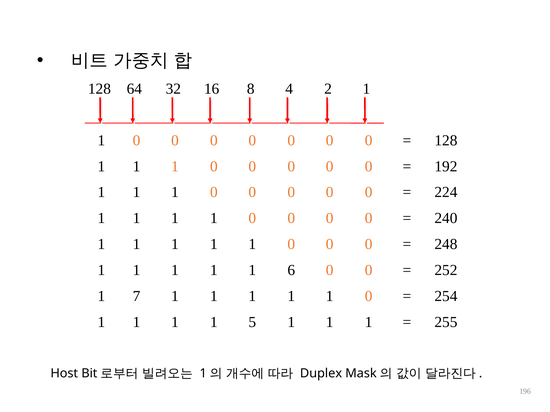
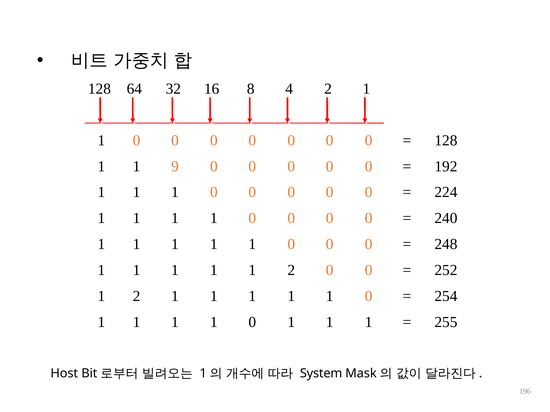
1: 1 -> 9 (175, 167)
1 1 6: 6 -> 2 (291, 270)
7: 7 -> 2 (137, 296)
5: 5 -> 0 (252, 322)
Duplex: Duplex -> System (321, 374)
